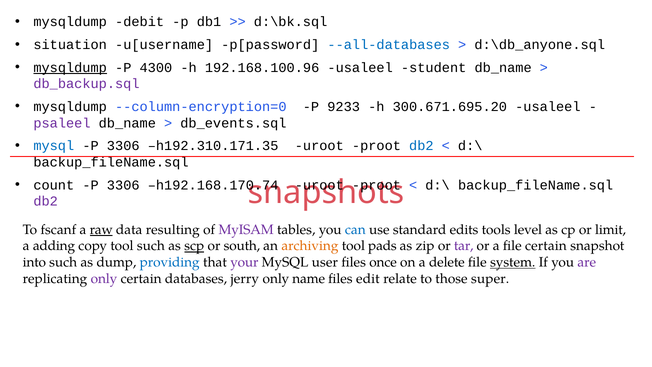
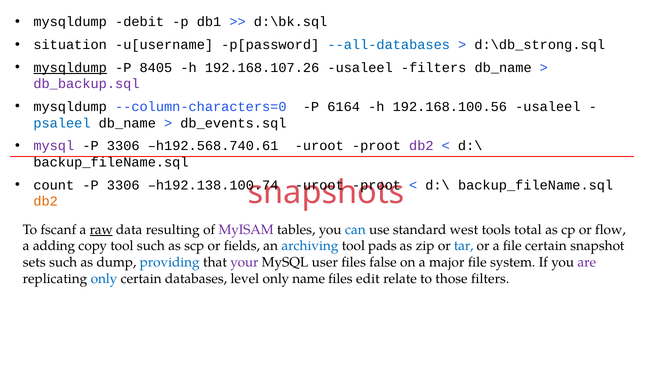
d:\db_anyone.sql: d:\db_anyone.sql -> d:\db_strong.sql (540, 45)
4300: 4300 -> 8405 (156, 68)
192.168.100.96: 192.168.100.96 -> 192.168.107.26 (262, 68)
usaleel student: student -> filters (434, 68)
--column-encryption=0: --column-encryption=0 -> --column-characters=0 (201, 107)
9233: 9233 -> 6164 (344, 107)
300.671.695.20: 300.671.695.20 -> 192.168.100.56 (450, 107)
psaleel colour: purple -> blue (62, 123)
mysql colour: blue -> purple (54, 146)
h192.310.171.35: h192.310.171.35 -> h192.568.740.61 (213, 146)
db2 colour: blue -> purple (421, 146)
h192.168.170.74: h192.168.170.74 -> h192.138.100.74 (213, 185)
db2 colour: purple -> orange (46, 201)
edits: edits -> west (464, 230)
level: level -> total (528, 230)
limit: limit -> flow (610, 230)
scp underline: present -> none (194, 246)
south: south -> fields (242, 246)
archiving colour: orange -> blue (310, 246)
tar colour: purple -> blue (464, 246)
into: into -> sets (34, 262)
once: once -> false (383, 262)
delete: delete -> major (447, 262)
system underline: present -> none (513, 262)
only colour: purple -> blue (104, 278)
jerry: jerry -> level (245, 278)
those super: super -> filters (490, 278)
